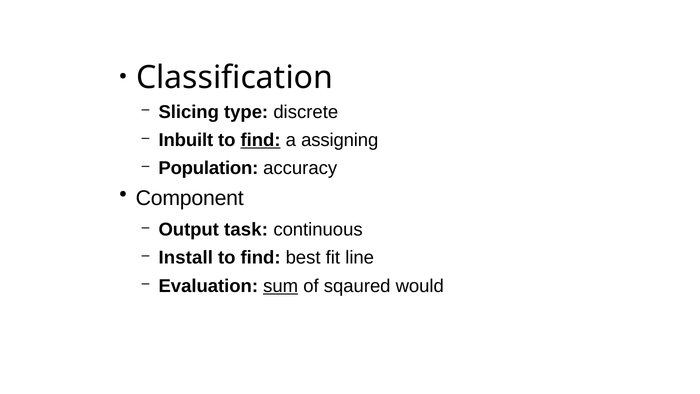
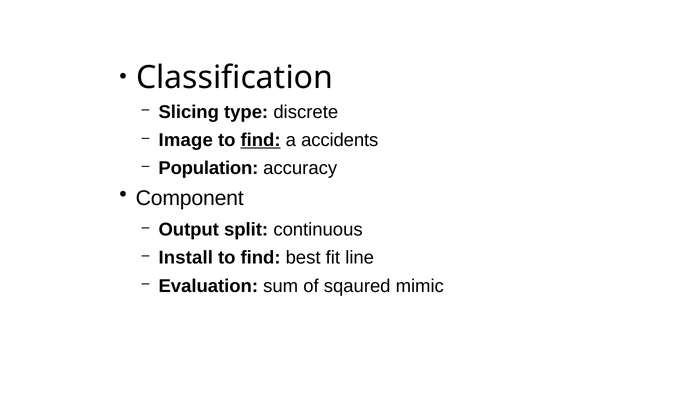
Inbuilt: Inbuilt -> Image (186, 140)
assigning: assigning -> accidents (340, 140)
task: task -> split (246, 229)
sum underline: present -> none (281, 286)
would: would -> mimic (420, 286)
